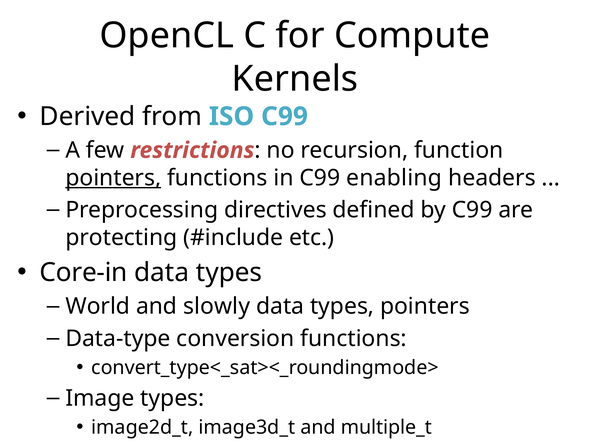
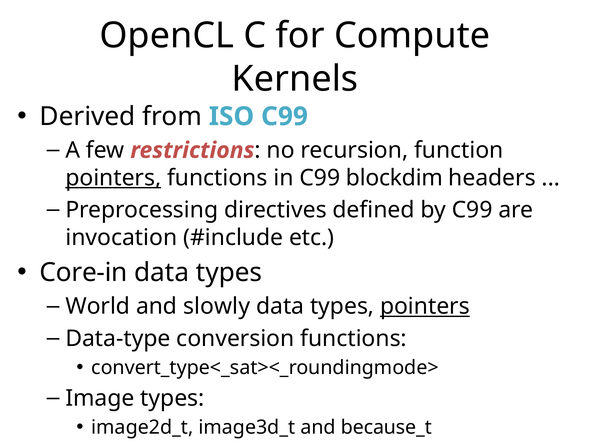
enabling: enabling -> blockdim (394, 178)
protecting: protecting -> invocation (121, 237)
pointers underline: none -> present (425, 306)
multiple_t: multiple_t -> because_t (386, 427)
